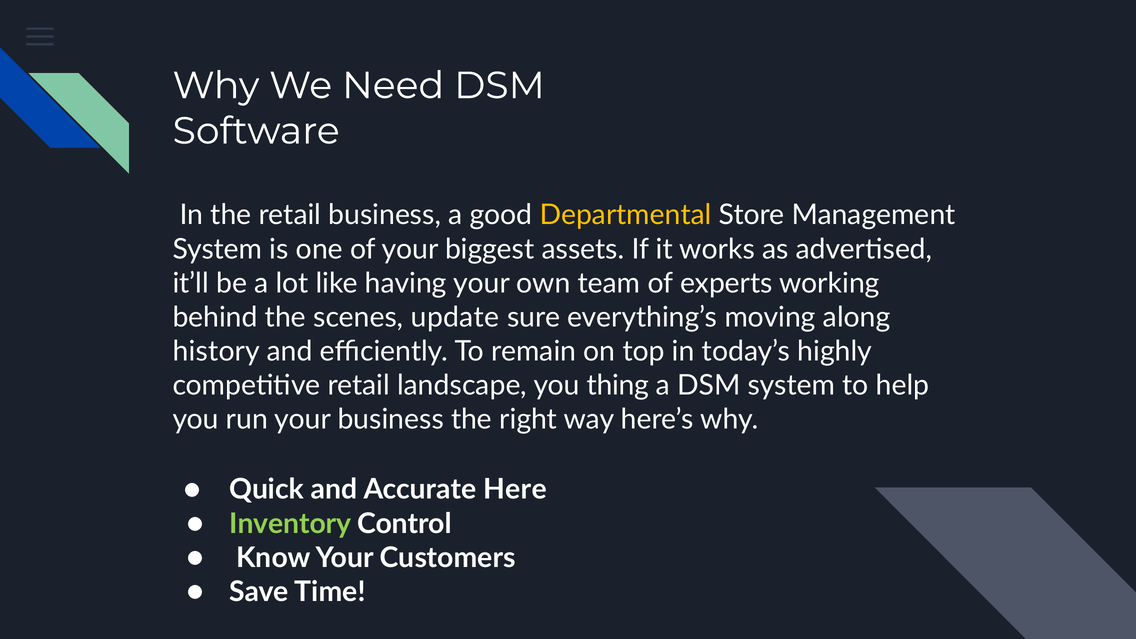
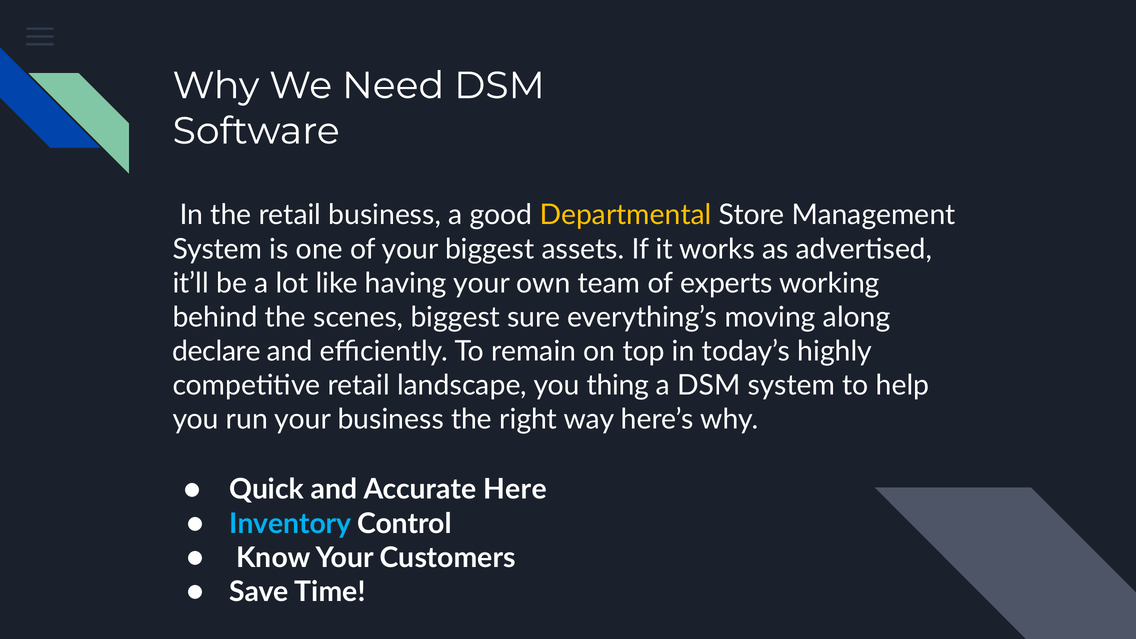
scenes update: update -> biggest (455, 317)
history: history -> declare (217, 351)
Inventory colour: light green -> light blue (290, 524)
